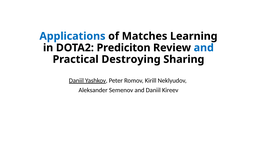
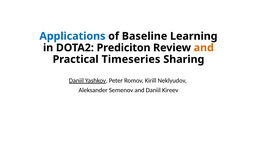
Matches: Matches -> Baseline (145, 36)
and colour: blue -> orange (204, 48)
Destroying: Destroying -> Timeseries (131, 59)
